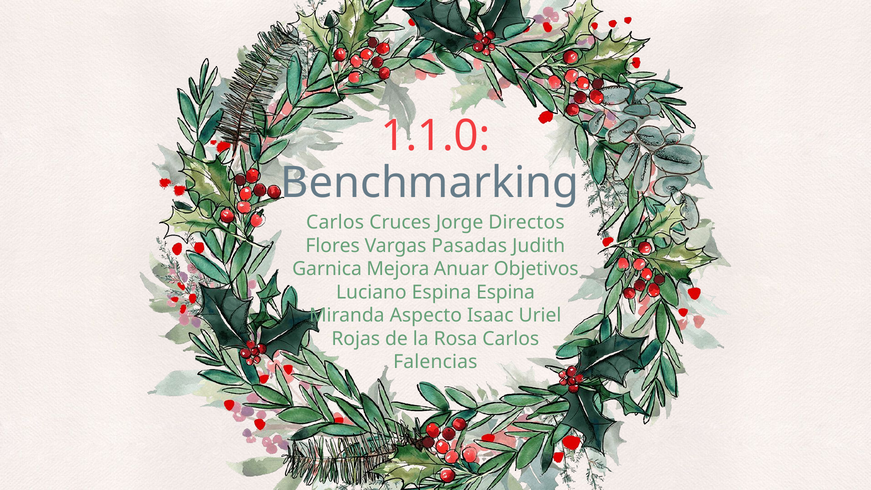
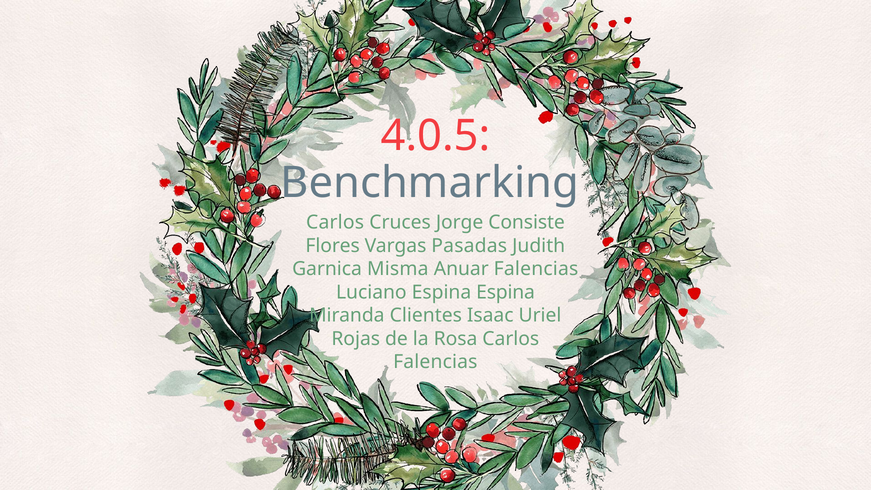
1.1.0: 1.1.0 -> 4.0.5 (435, 136)
Directos: Directos -> Consiste (527, 223)
Mejora: Mejora -> Misma (398, 269)
Anuar Objetivos: Objetivos -> Falencias (536, 269)
Aspecto: Aspecto -> Clientes (426, 315)
